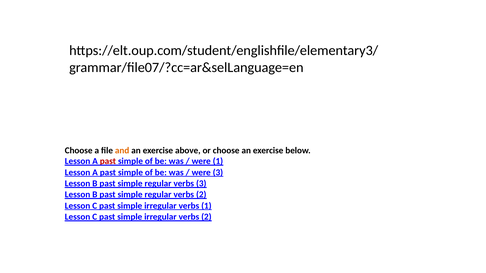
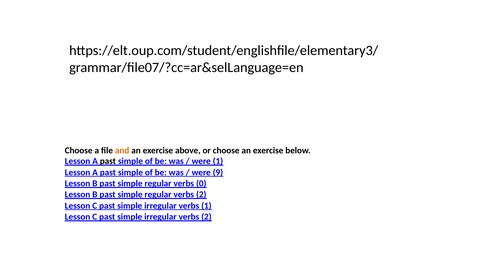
past colour: red -> black (108, 162)
were 3: 3 -> 9 (218, 173)
verbs 3: 3 -> 0 (201, 184)
